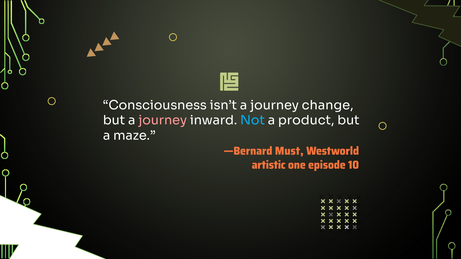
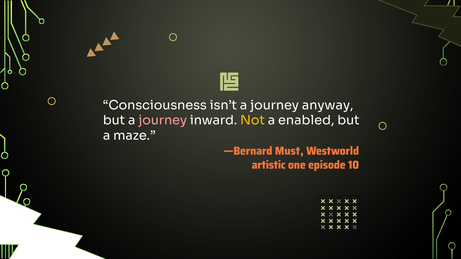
change: change -> anyway (328, 105)
Not colour: light blue -> yellow (253, 121)
product: product -> enabled (306, 121)
